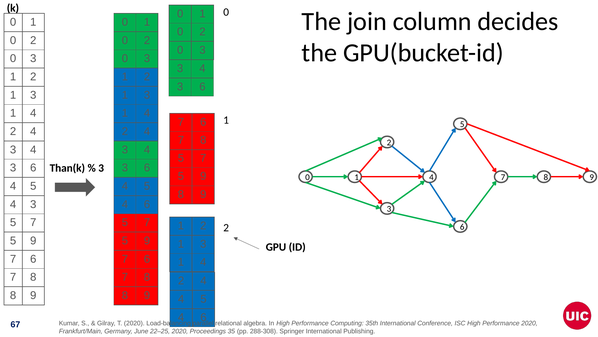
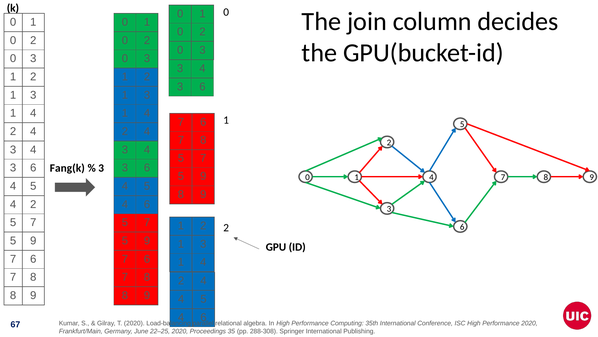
Than(k: Than(k -> Fang(k (67, 168)
3: 3 -> 2 (33, 204)
